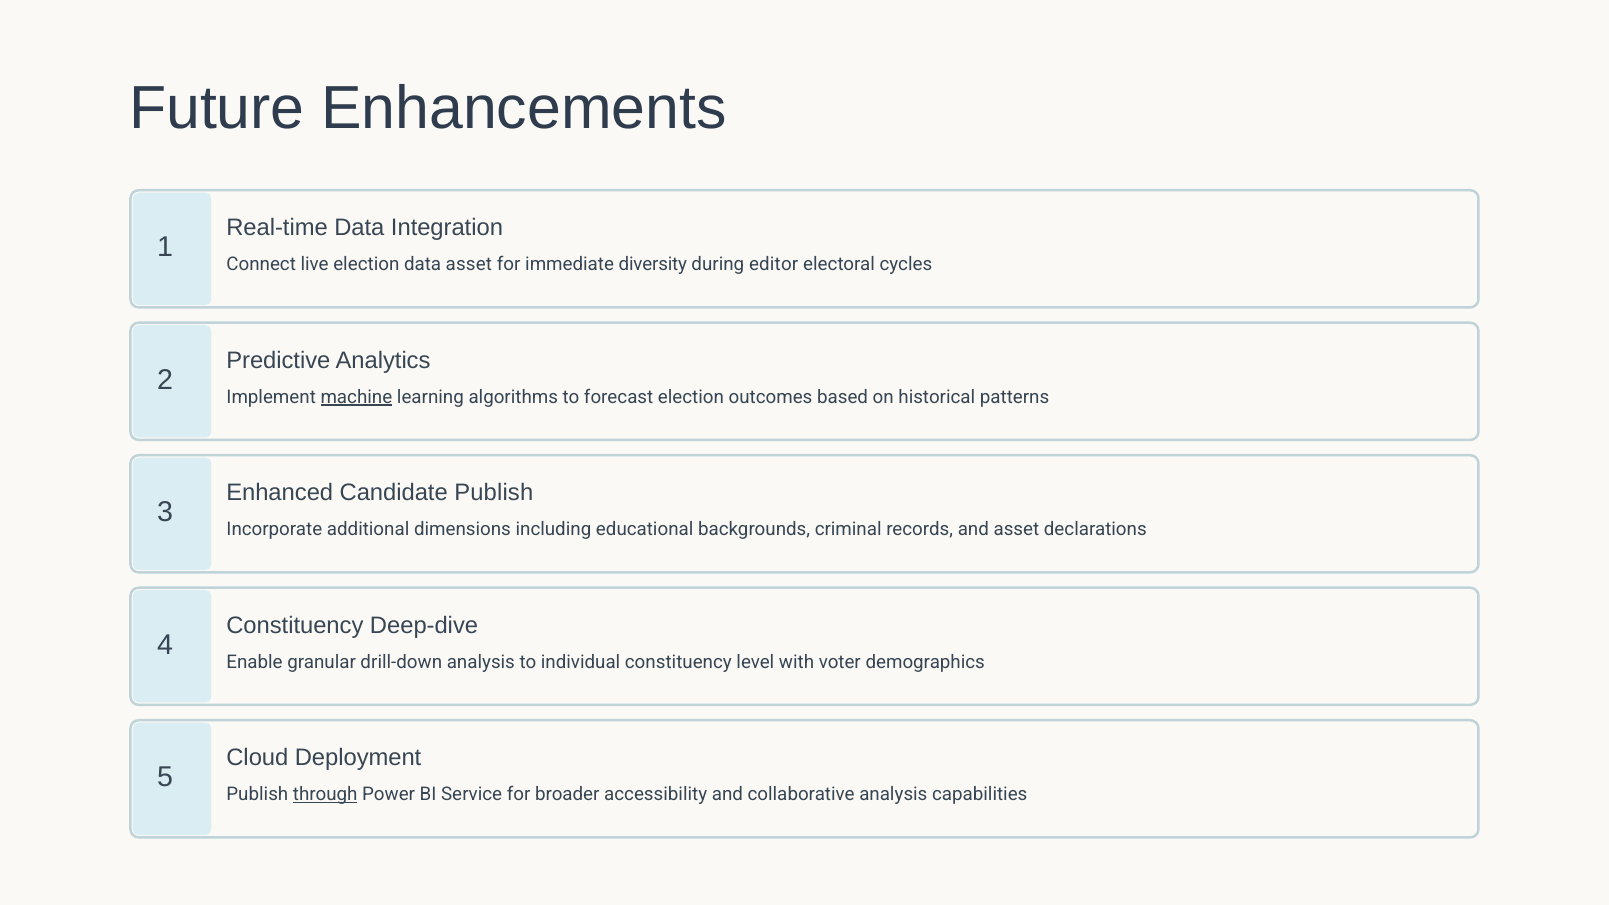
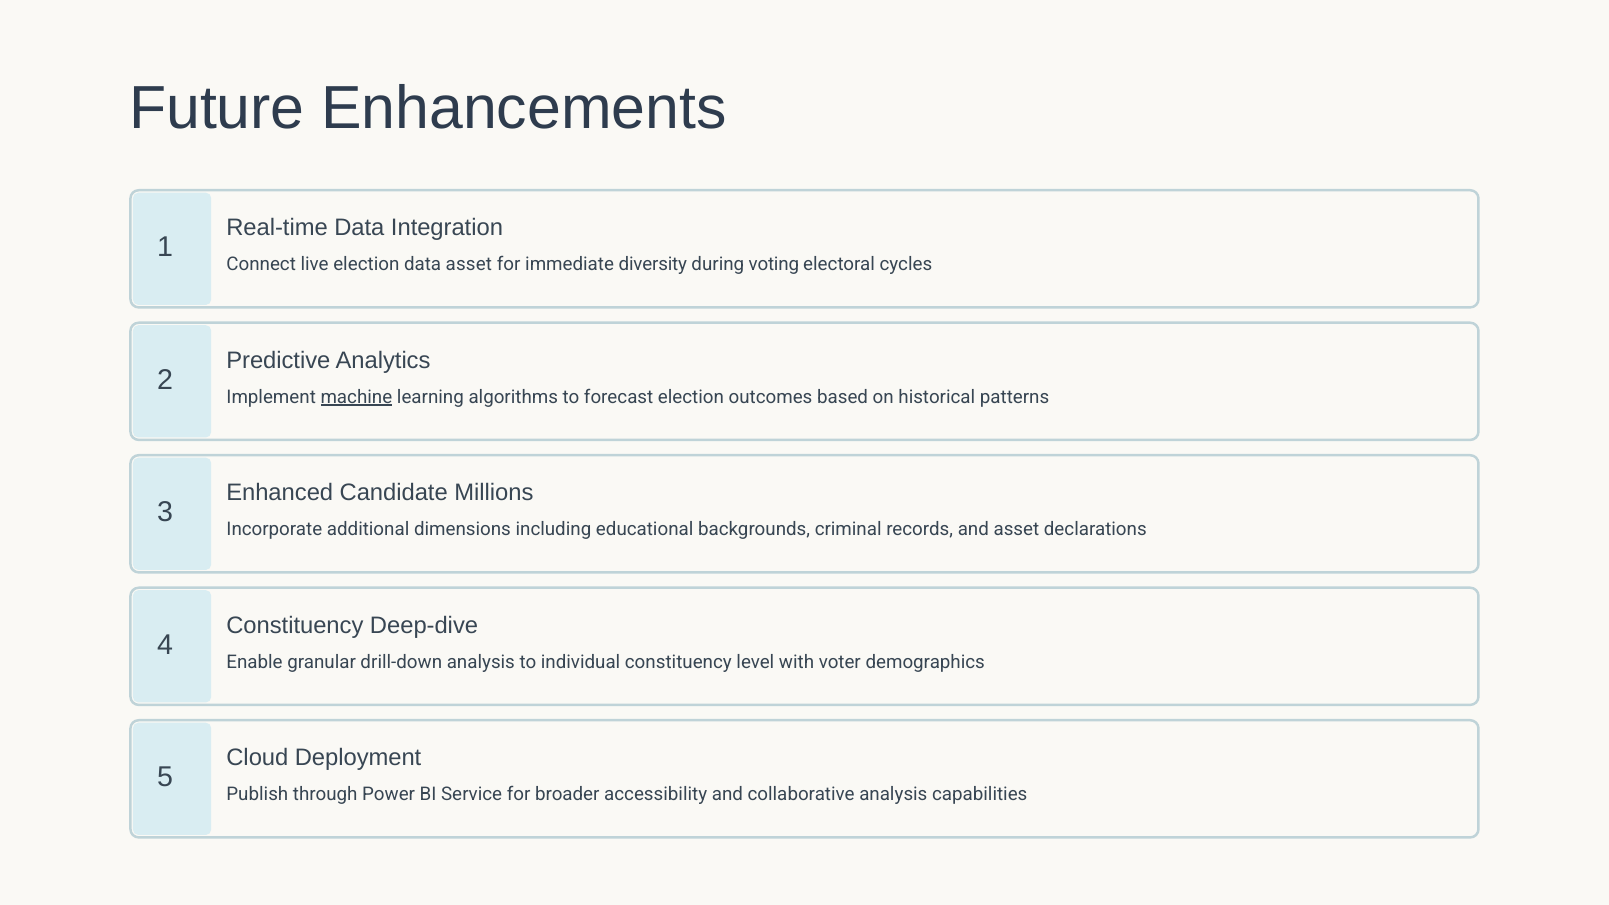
editor: editor -> voting (774, 264)
Candidate Publish: Publish -> Millions (494, 493)
through underline: present -> none (325, 795)
